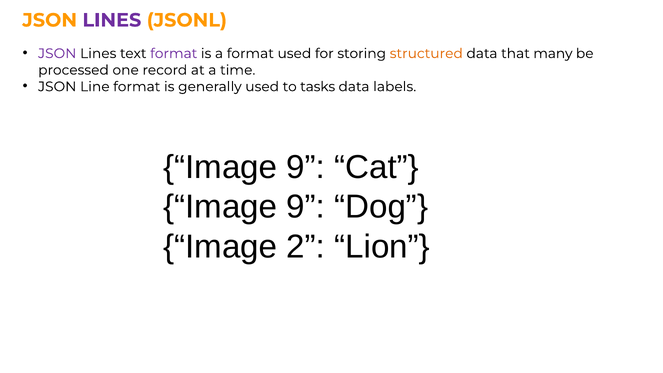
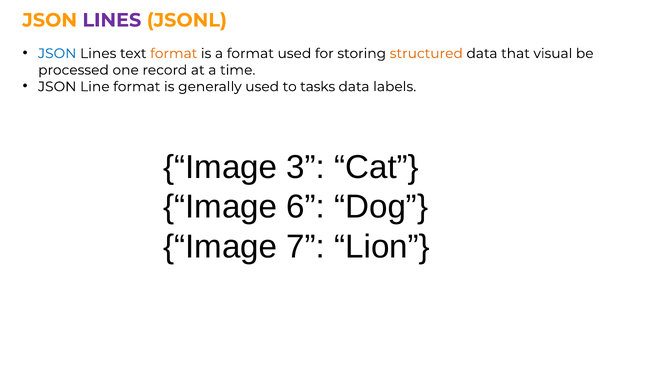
JSON colour: purple -> blue (57, 53)
format colour: purple -> orange (174, 53)
many: many -> visual (553, 53)
9: 9 -> 3 (306, 167)
9: 9 -> 6 (306, 207)
2: 2 -> 7 (306, 247)
